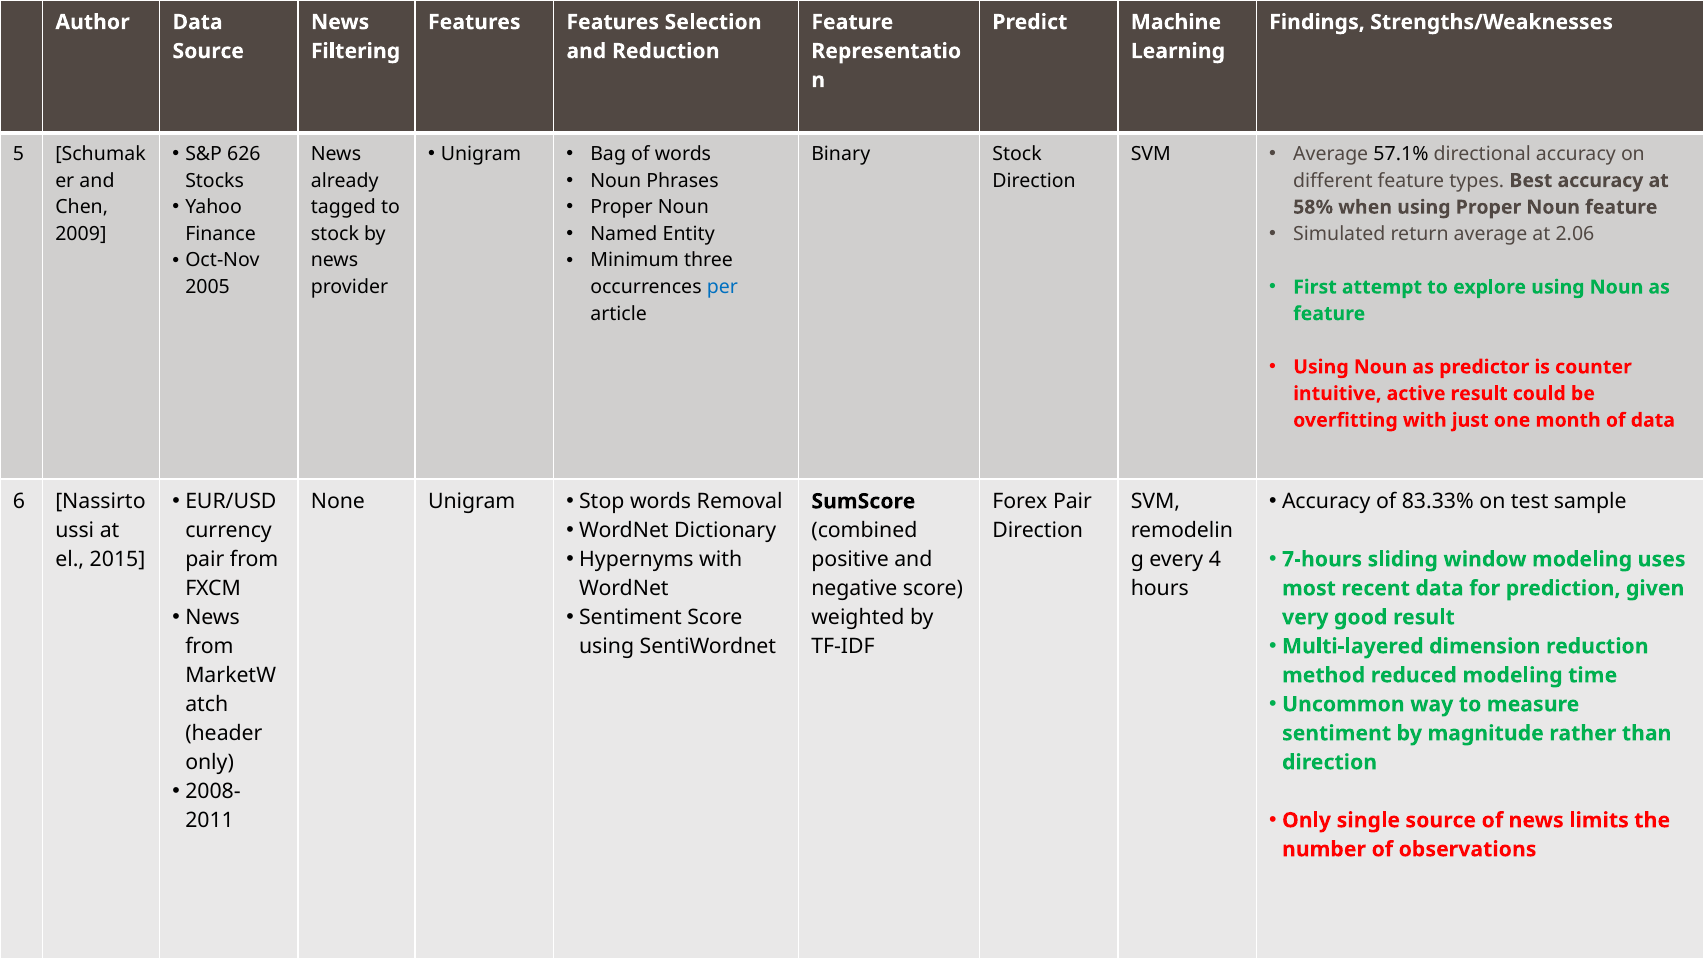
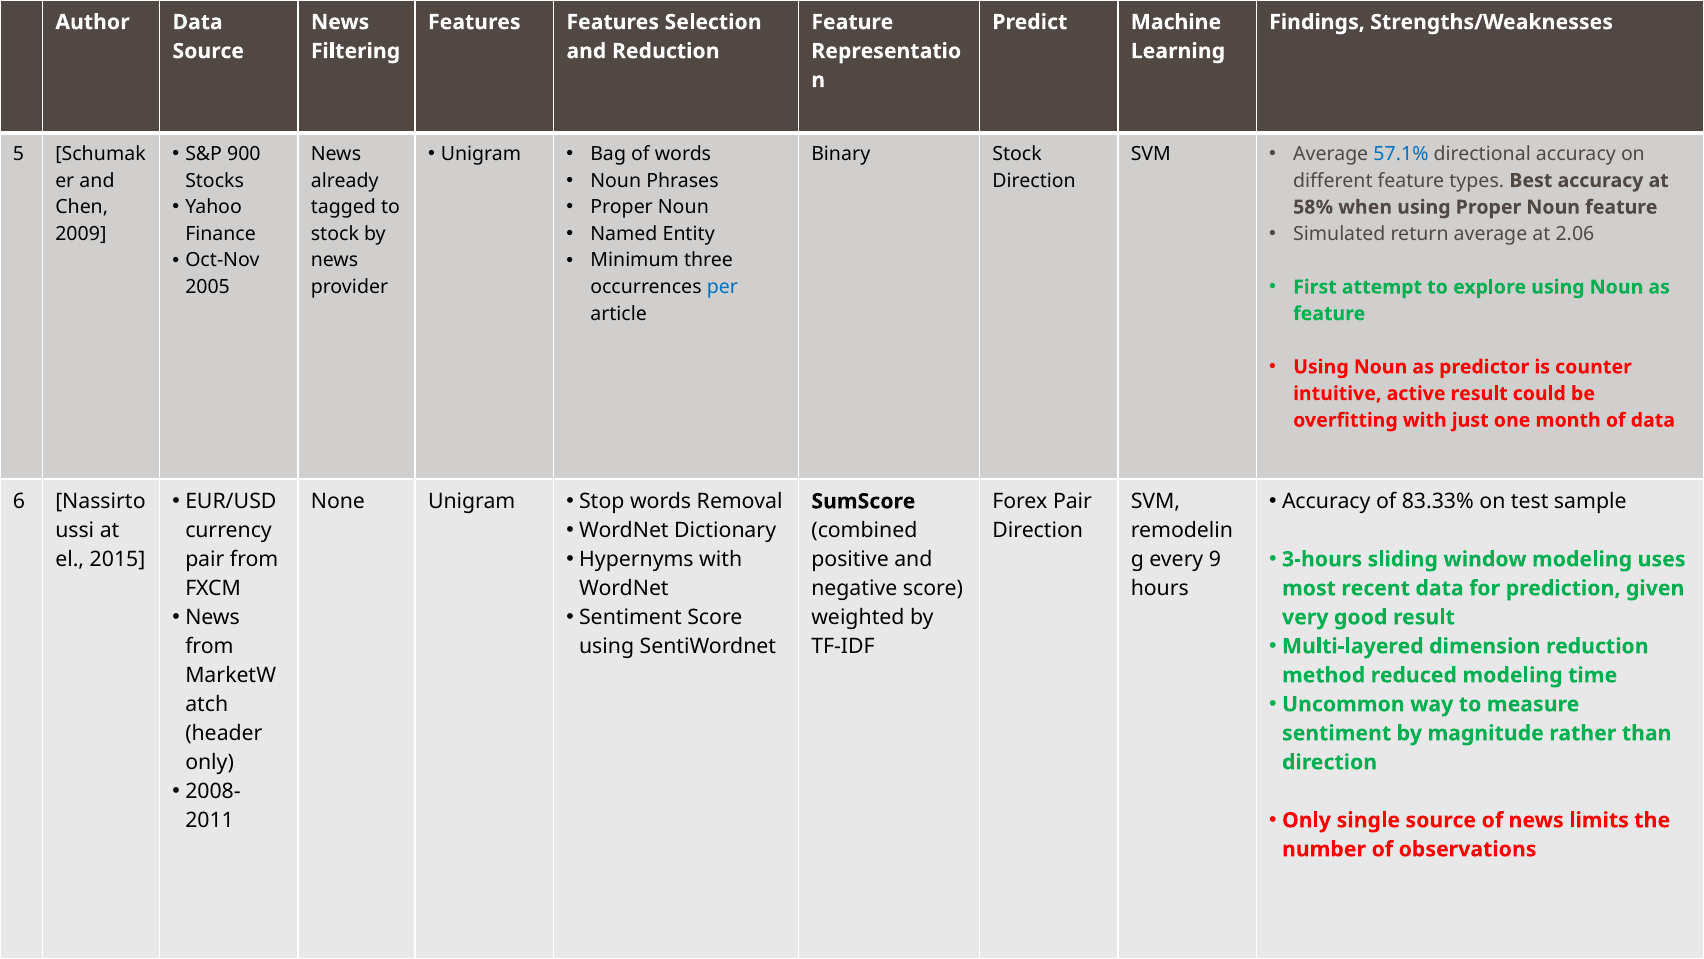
626: 626 -> 900 (244, 154)
57.1% colour: black -> blue (1401, 154)
7-hours: 7-hours -> 3-hours (1322, 559)
4: 4 -> 9 (1215, 559)
